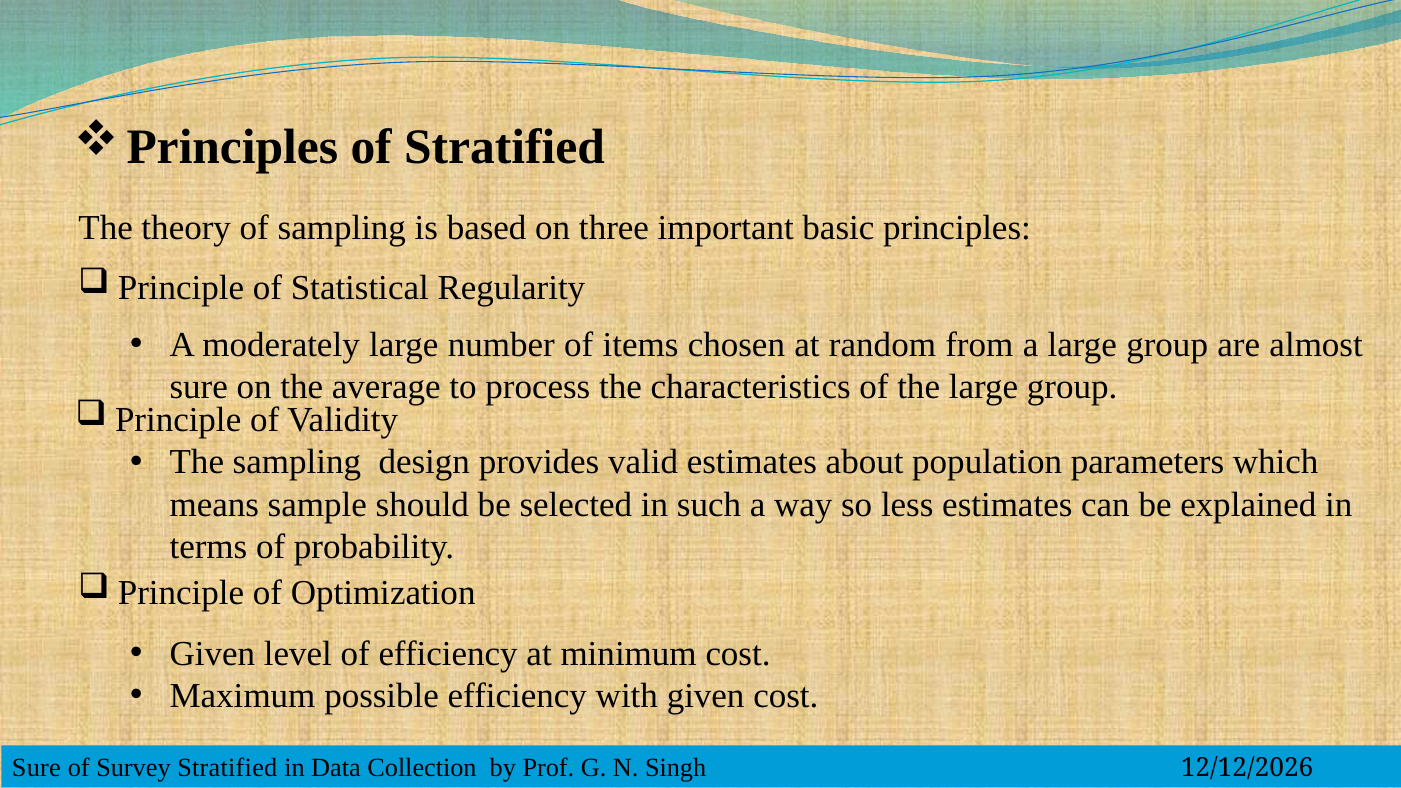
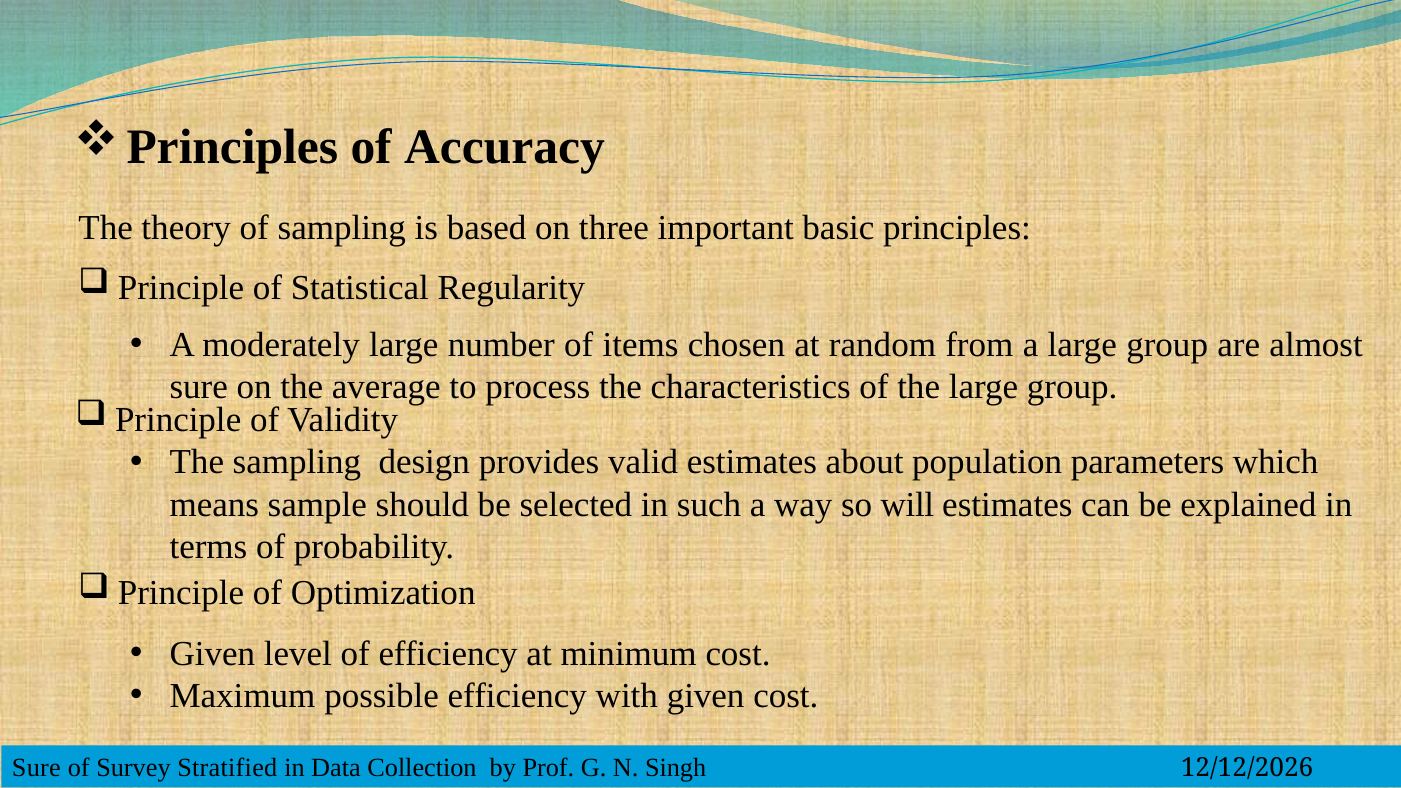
of Stratified: Stratified -> Accuracy (505, 147)
less: less -> will (907, 504)
